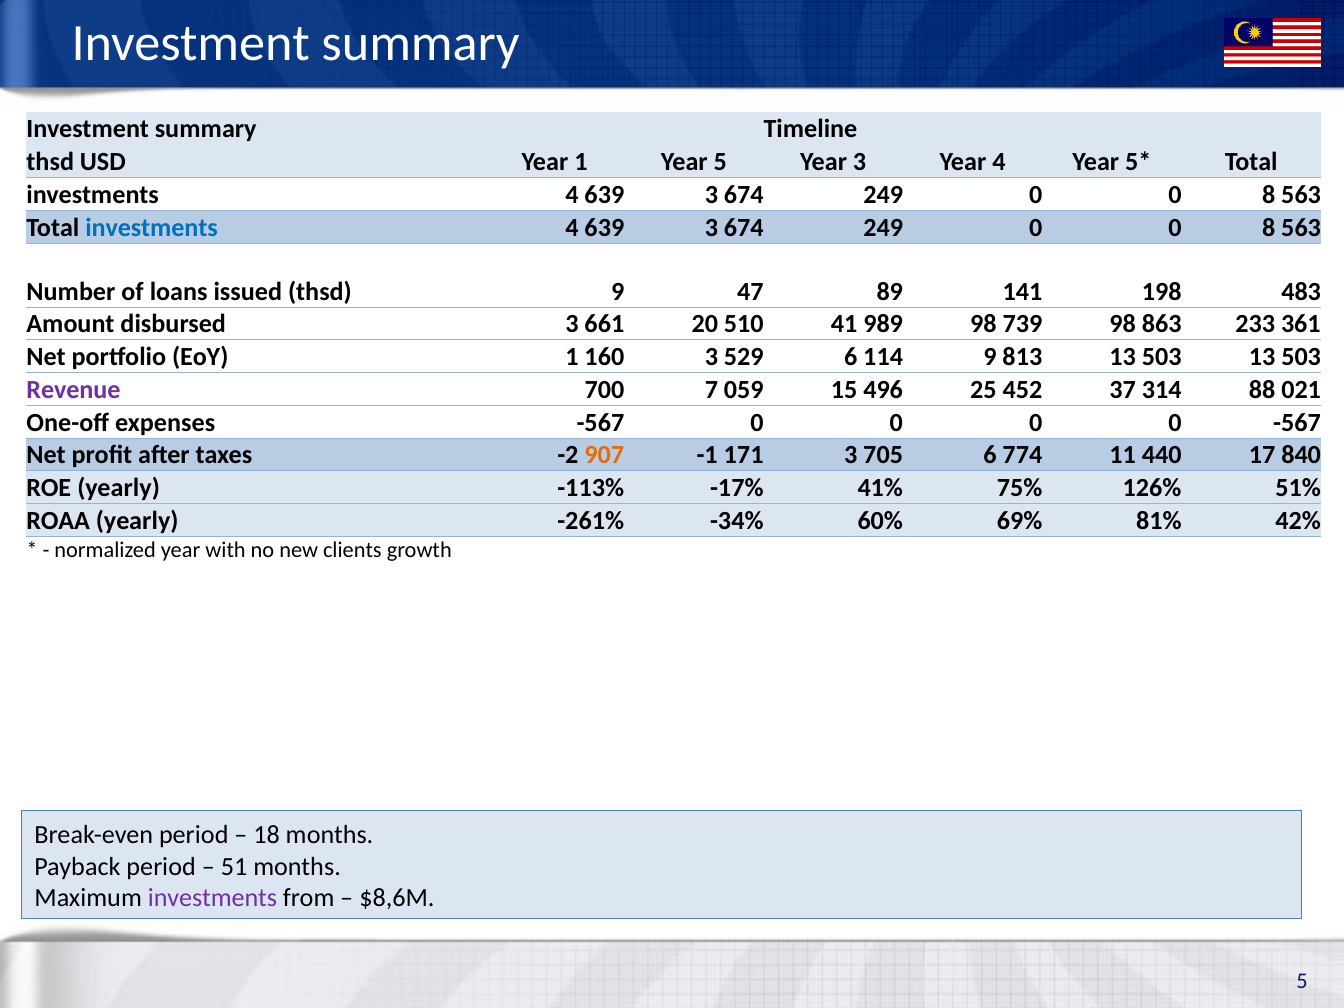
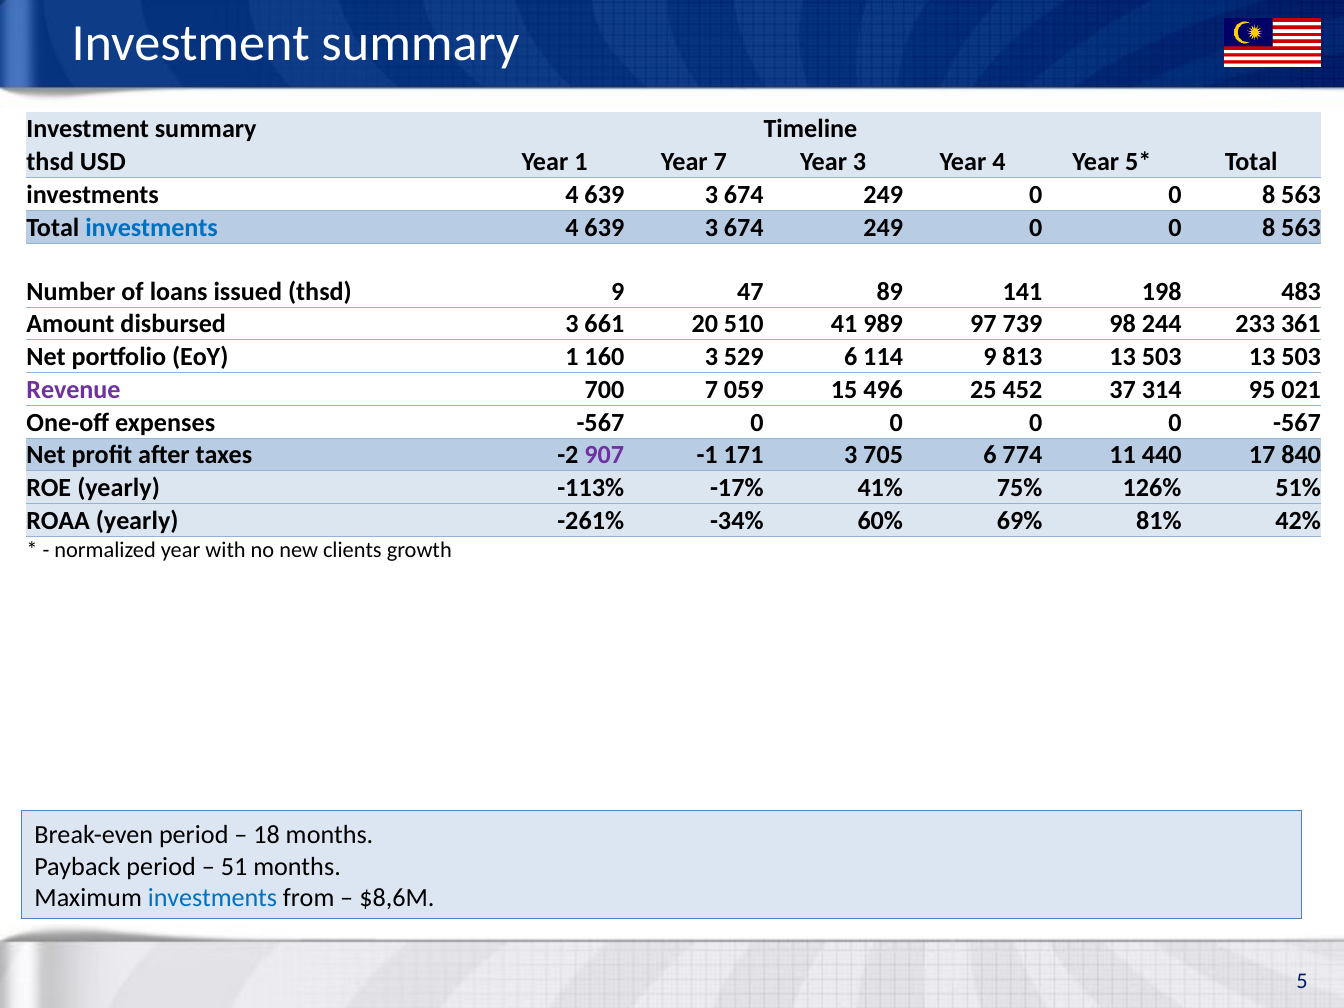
Year 5: 5 -> 7 (720, 162)
989 98: 98 -> 97 (983, 324)
863: 863 -> 244 (1162, 324)
88: 88 -> 95 (1262, 390)
907 colour: orange -> purple (604, 455)
investments colour: purple -> blue (212, 898)
